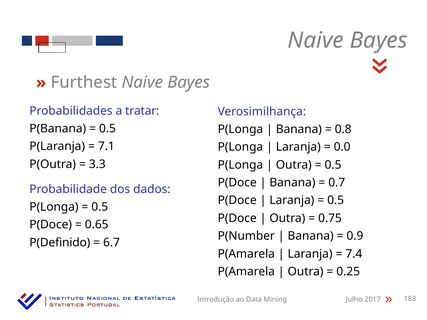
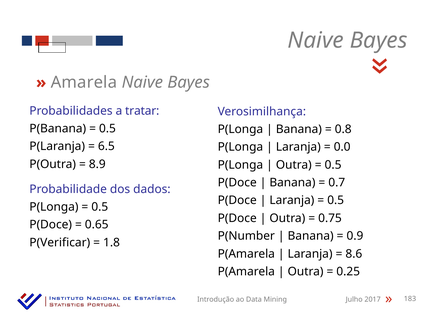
Furthest: Furthest -> Amarela (84, 83)
7.1: 7.1 -> 6.5 (106, 147)
3.3: 3.3 -> 8.9 (97, 164)
P(Definido: P(Definido -> P(Verificar (60, 243)
6.7: 6.7 -> 1.8 (112, 243)
7.4: 7.4 -> 8.6 (354, 254)
